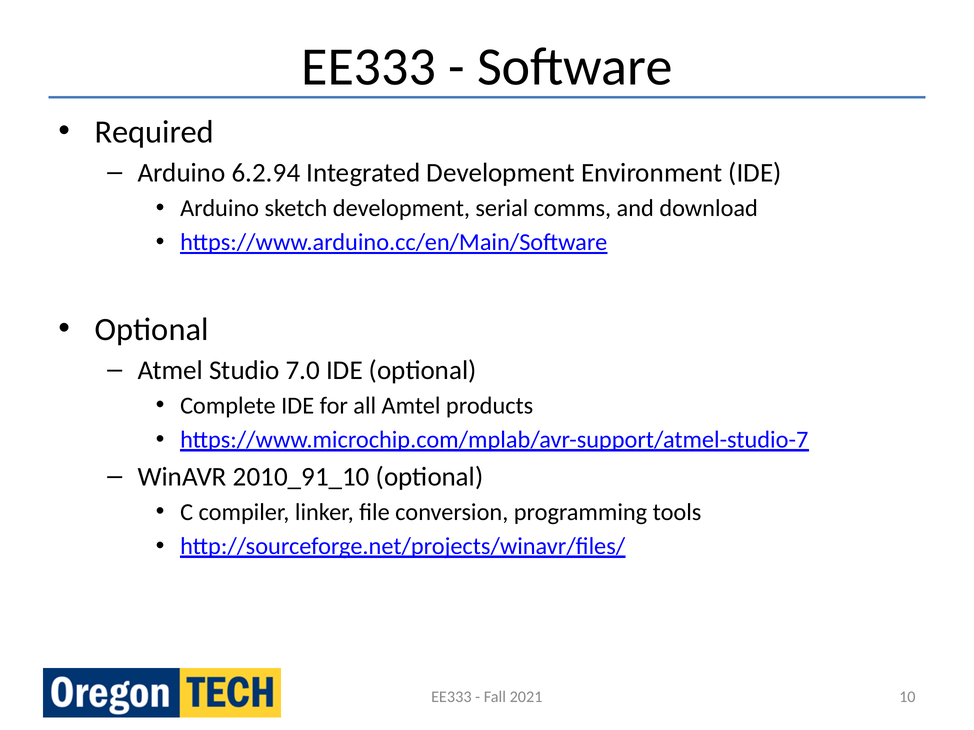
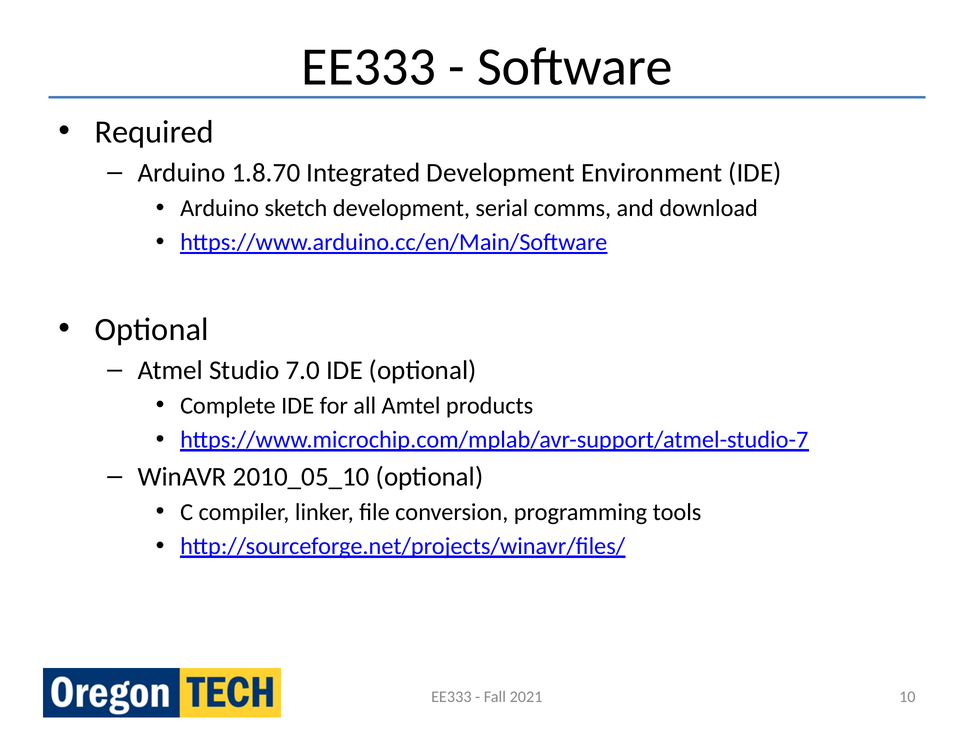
6.2.94: 6.2.94 -> 1.8.70 (266, 173)
2010_91_10: 2010_91_10 -> 2010_05_10 (301, 477)
